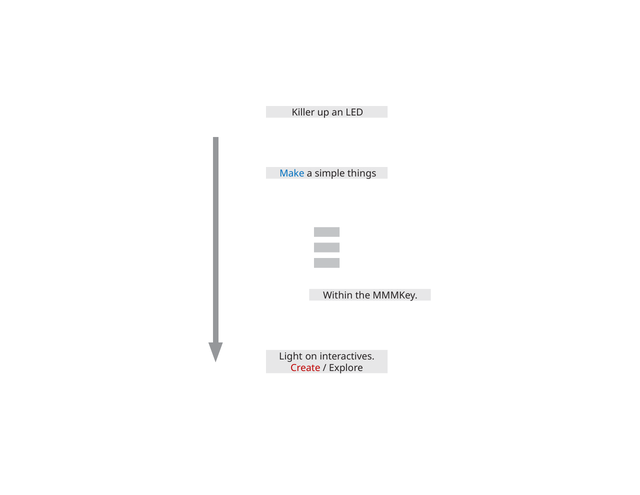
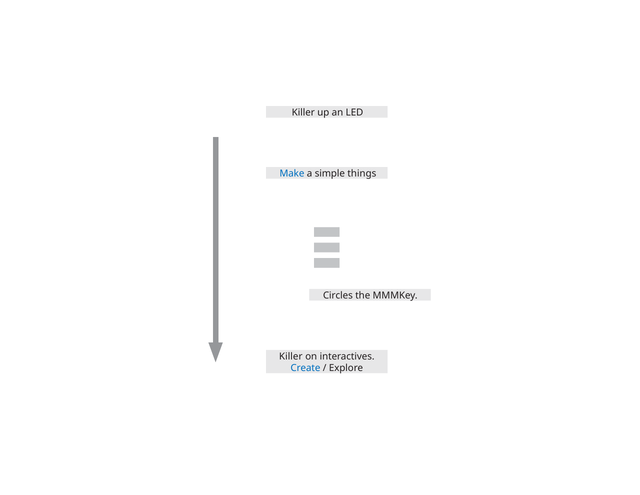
Within: Within -> Circles (338, 295)
Light: Light -> Killer (291, 356)
Create colour: red -> blue (305, 368)
